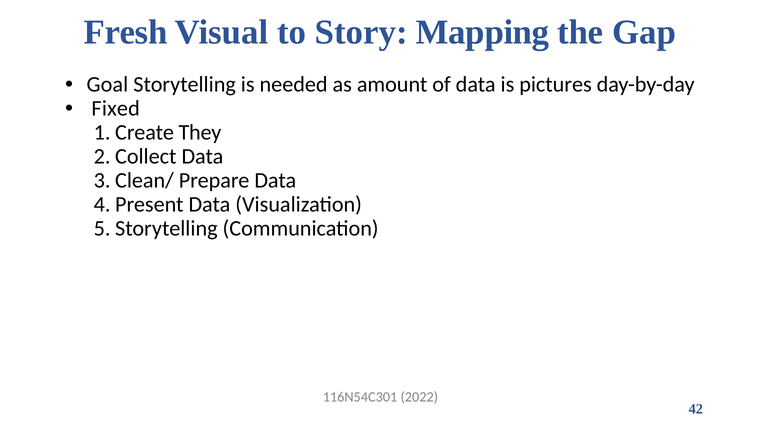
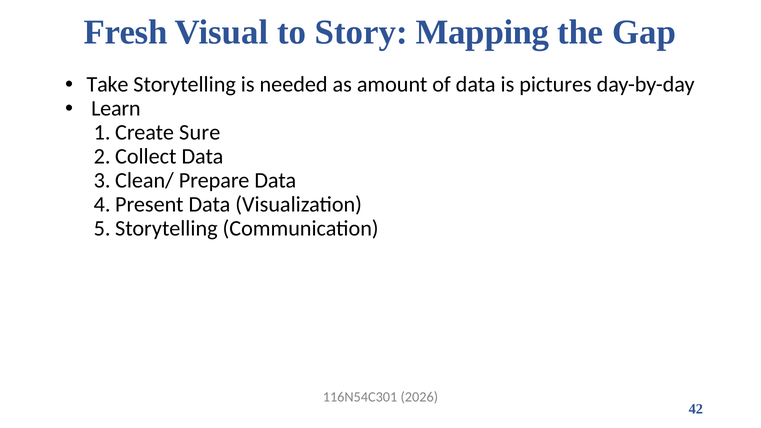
Goal: Goal -> Take (108, 85)
Fixed: Fixed -> Learn (116, 109)
They: They -> Sure (200, 132)
2022: 2022 -> 2026 (419, 397)
